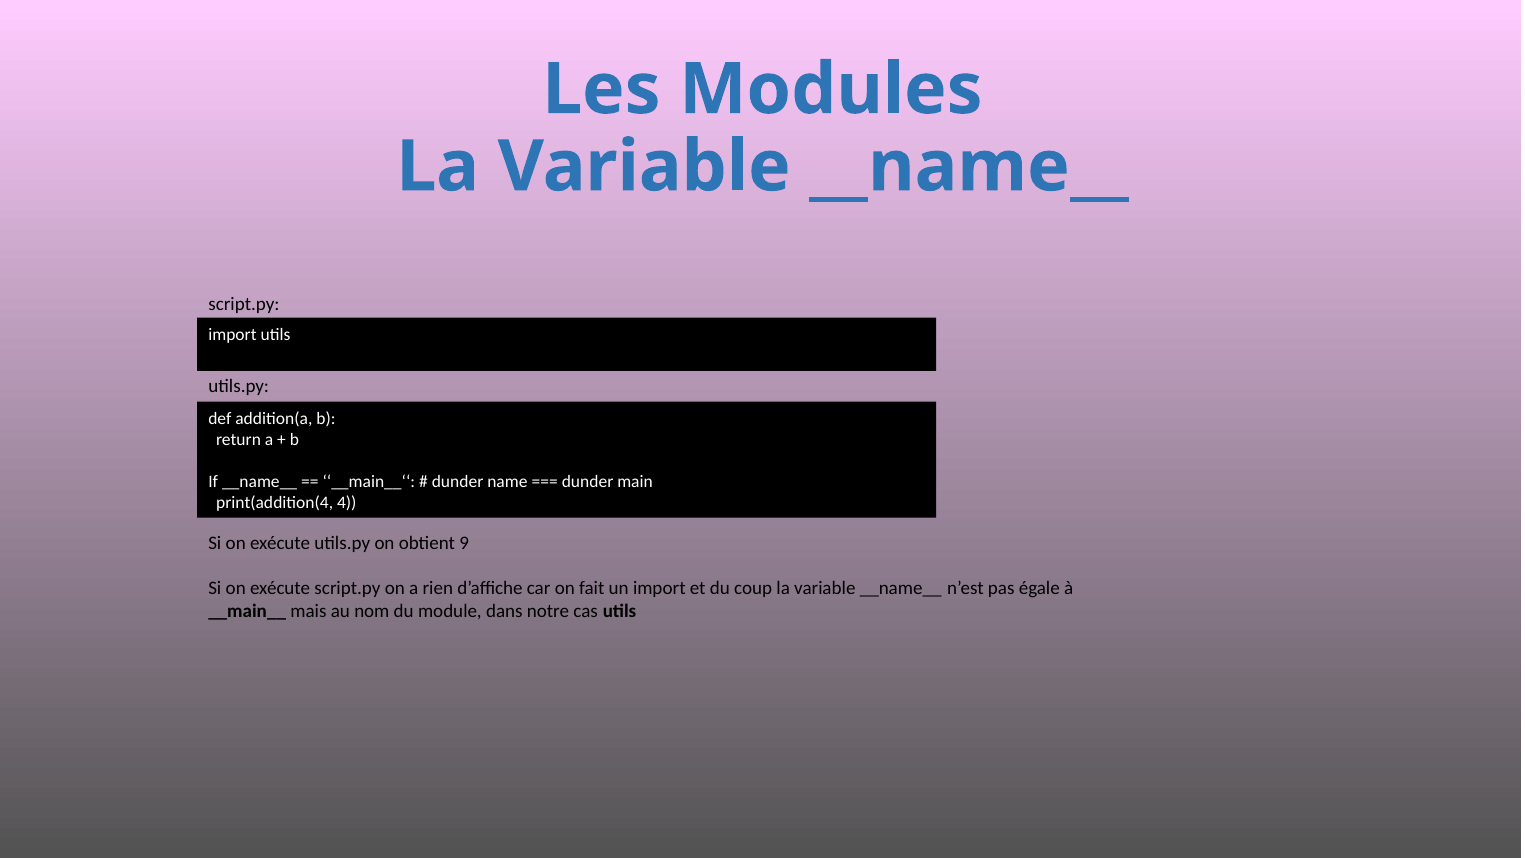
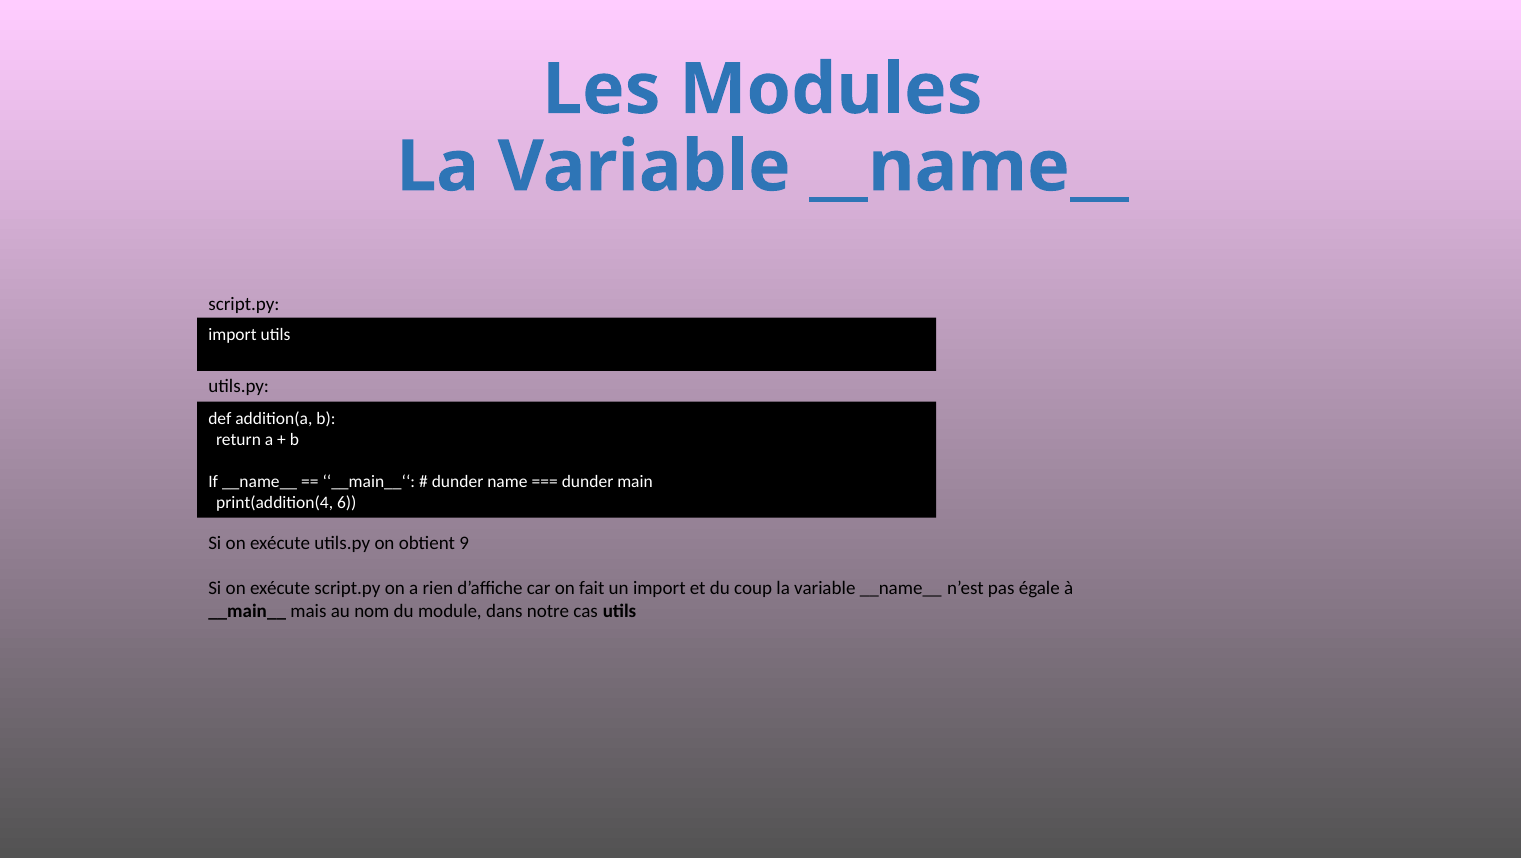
4: 4 -> 6 (347, 503)
